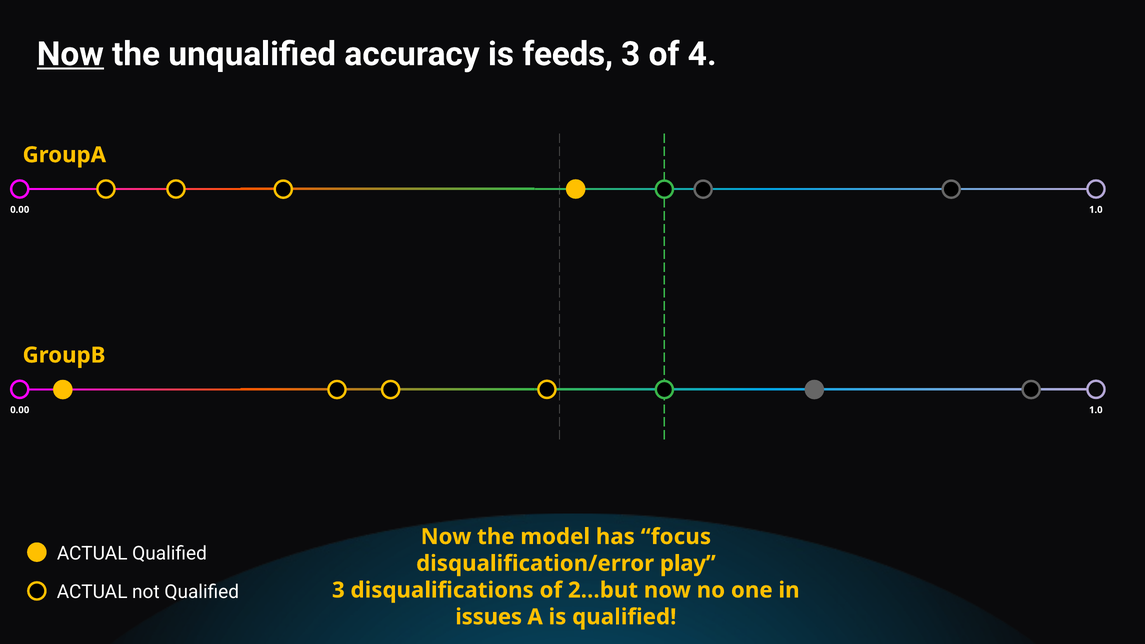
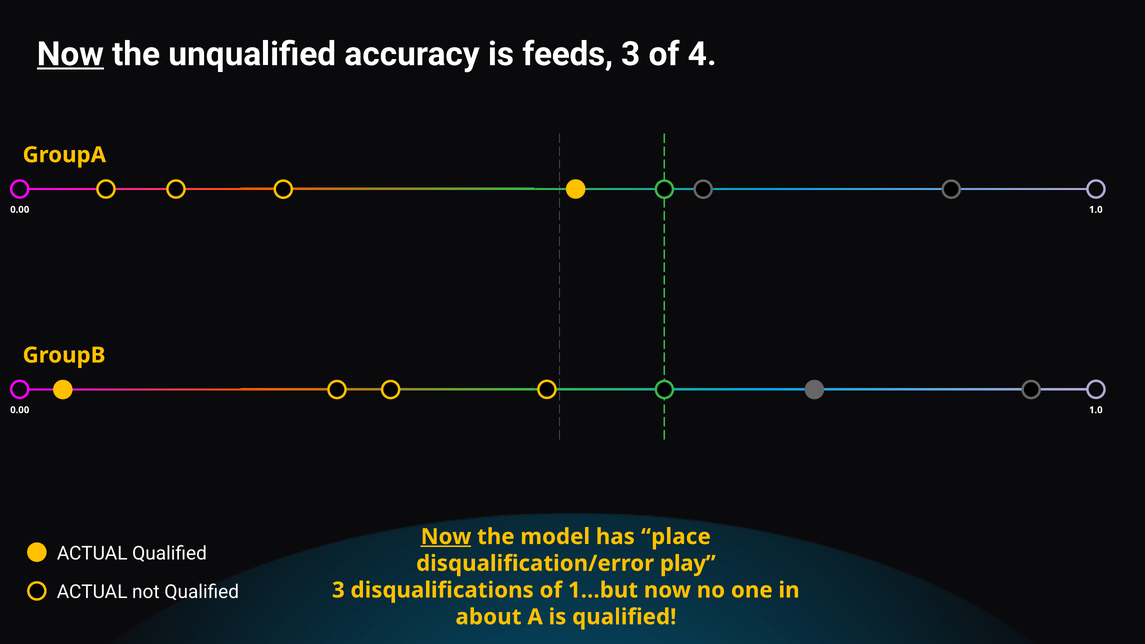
Now underline: none -> present (446, 537)
focus: focus -> place (676, 537)
2…but: 2…but -> 1…but (603, 590)
issues: issues -> about (488, 617)
